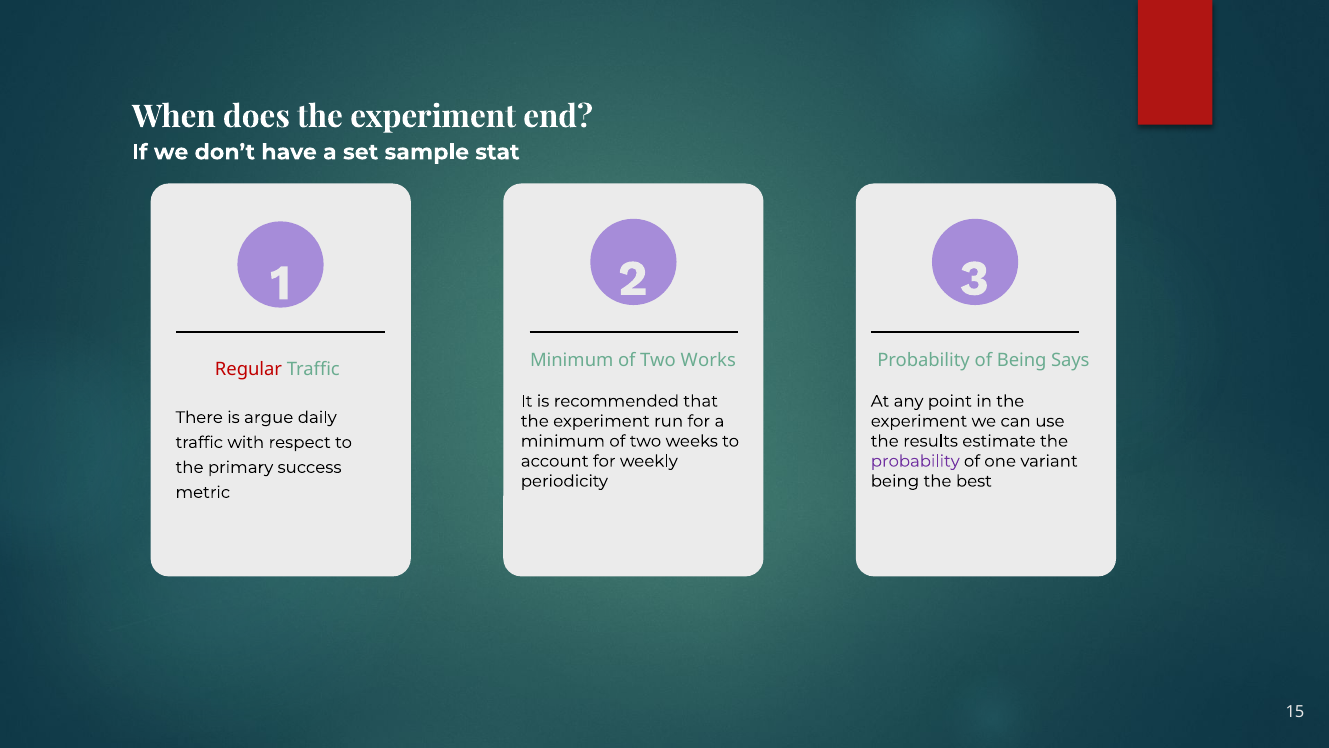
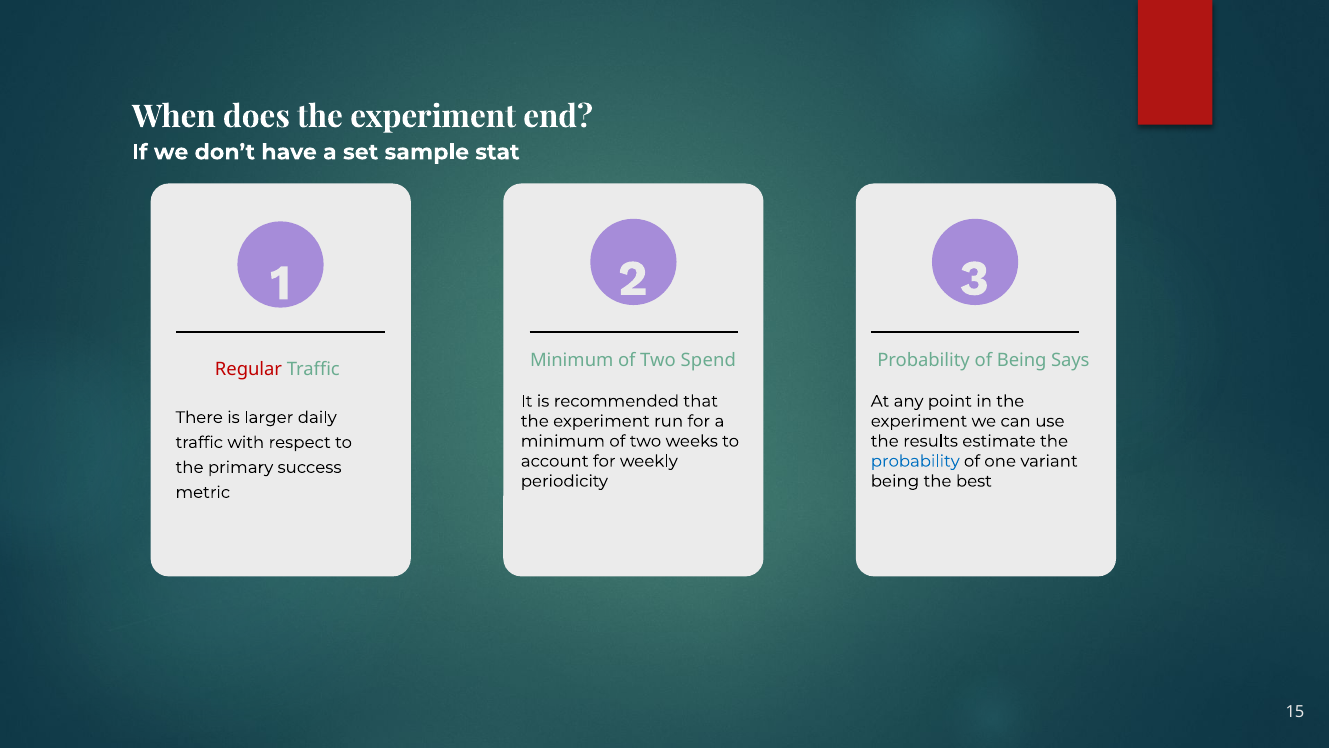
Works: Works -> Spend (708, 360)
argue: argue -> larger (269, 417)
probability colour: purple -> blue (915, 461)
